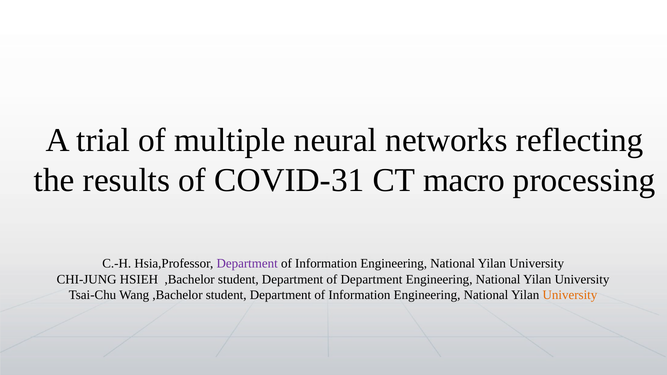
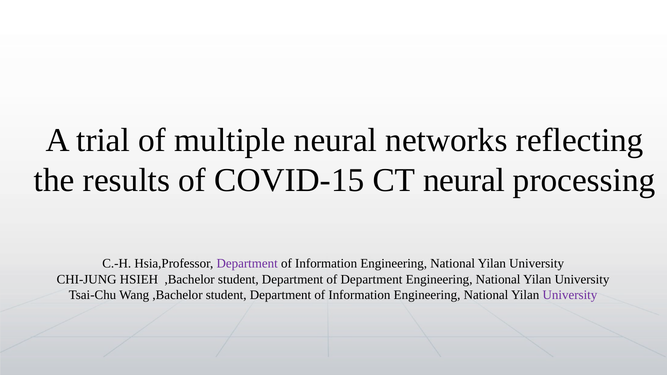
COVID-31: COVID-31 -> COVID-15 (289, 181)
CT macro: macro -> neural (464, 181)
University colour: orange -> purple (570, 295)
